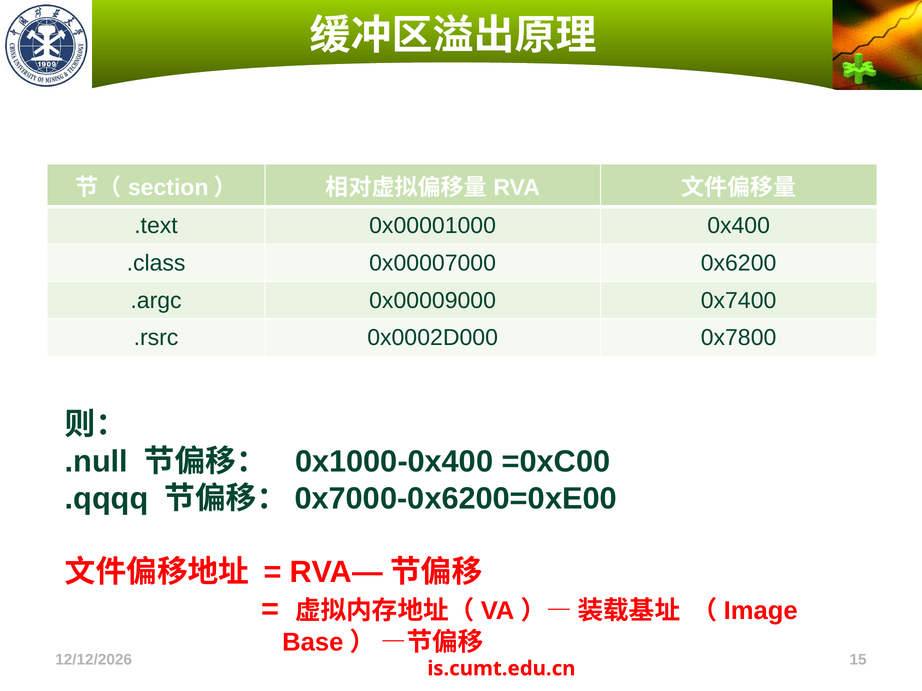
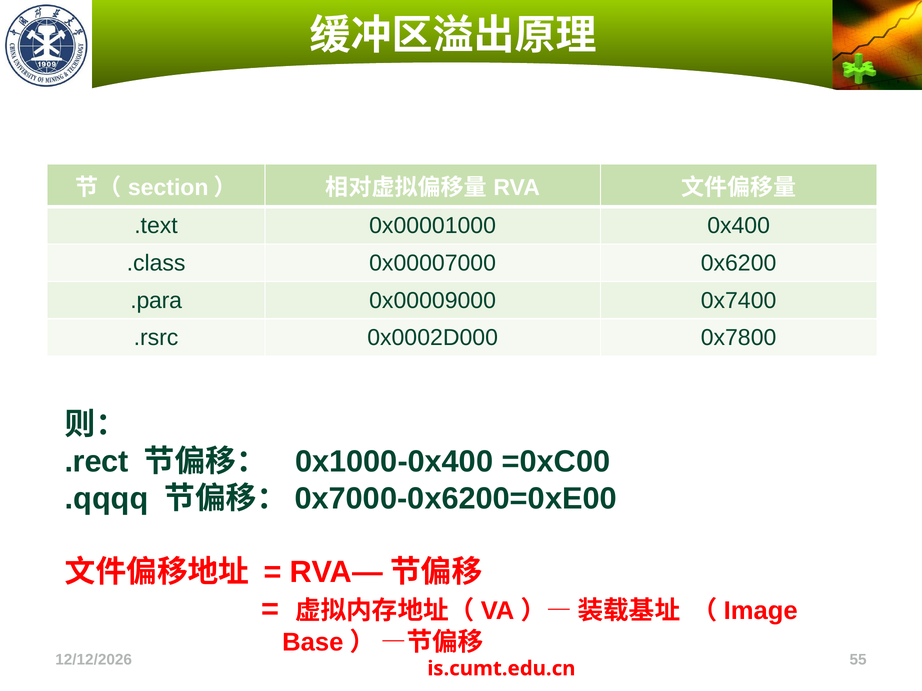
.argc: .argc -> .para (156, 301)
.null: .null -> .rect (97, 462)
15: 15 -> 55 (858, 660)
